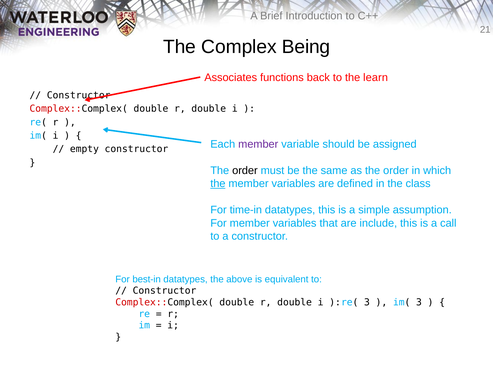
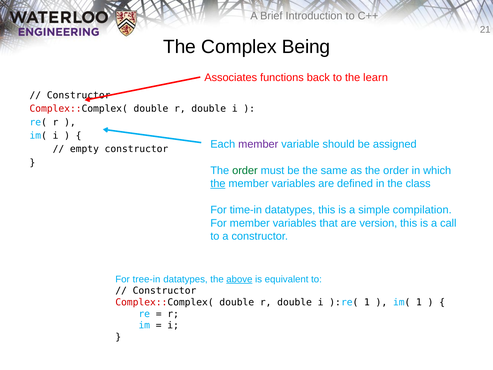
order colour: black -> green (245, 170)
assumption: assumption -> compilation (422, 210)
include: include -> version (378, 223)
best-in: best-in -> tree-in (147, 279)
above underline: none -> present (239, 279)
):re( 3: 3 -> 1 (367, 302)
im( 3: 3 -> 1 (419, 302)
